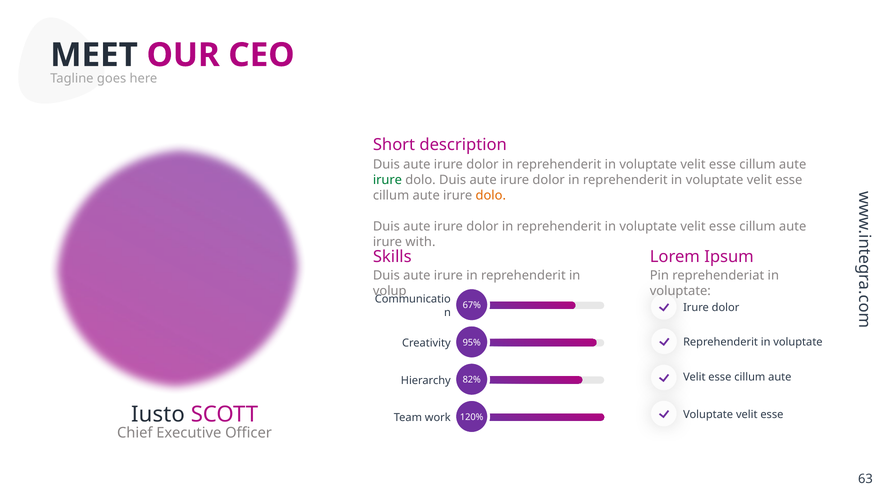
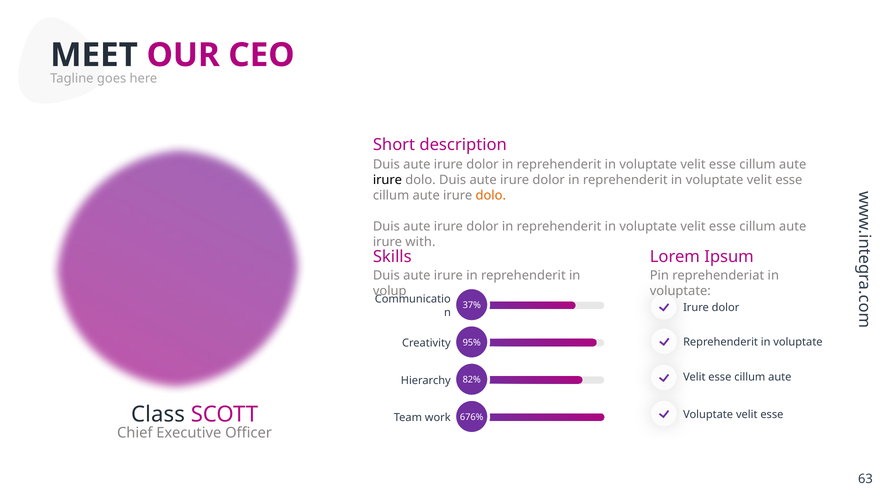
irure colour: green -> black (387, 180)
67%: 67% -> 37% (472, 306)
Iusto: Iusto -> Class (158, 415)
120%: 120% -> 676% (472, 417)
